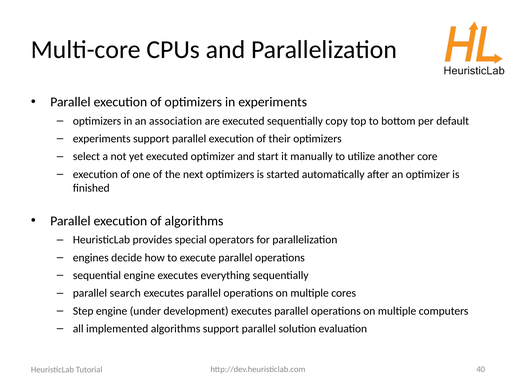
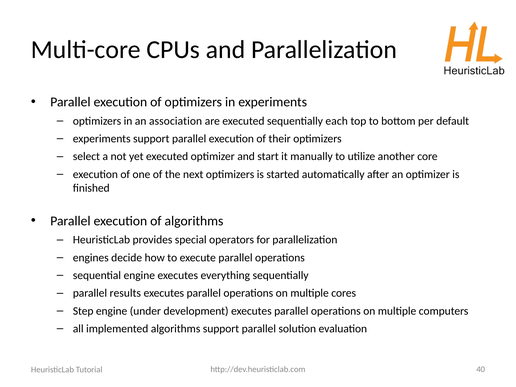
copy: copy -> each (337, 121)
search: search -> results (125, 293)
